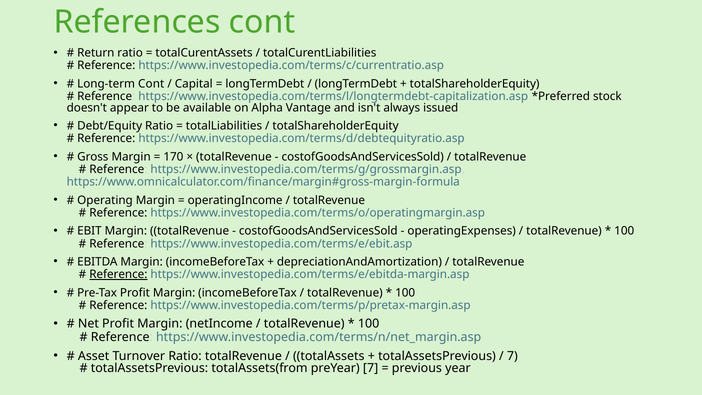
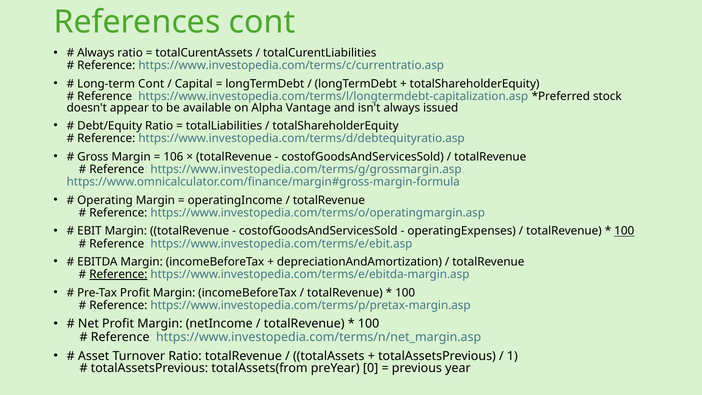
Return: Return -> Always (96, 53)
170: 170 -> 106 (173, 157)
100 underline: none -> present (624, 231)
7: 7 -> 1 (512, 356)
preYear 7: 7 -> 0 (371, 368)
